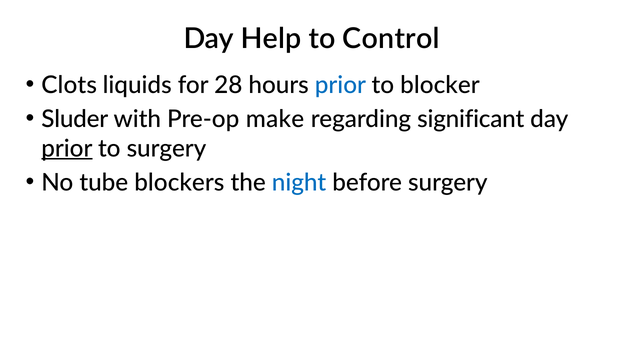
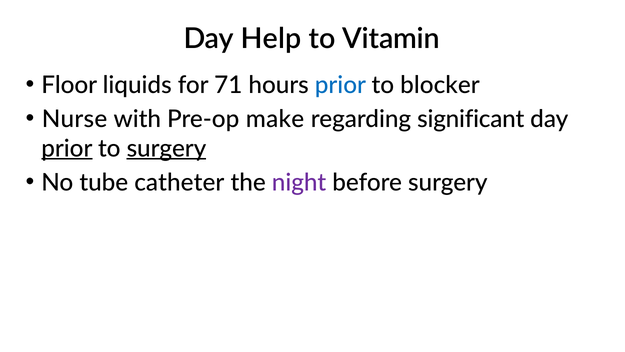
Control: Control -> Vitamin (391, 39)
Clots: Clots -> Floor (69, 85)
28: 28 -> 71 (228, 85)
Sluder: Sluder -> Nurse (75, 119)
surgery underline: none -> present (166, 148)
blockers: blockers -> catheter (179, 182)
night colour: blue -> purple (299, 182)
